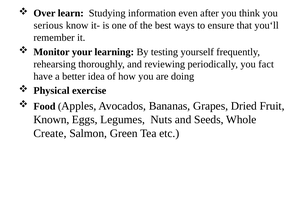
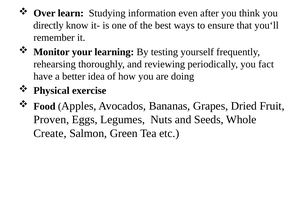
serious: serious -> directly (48, 25)
Known: Known -> Proven (51, 119)
